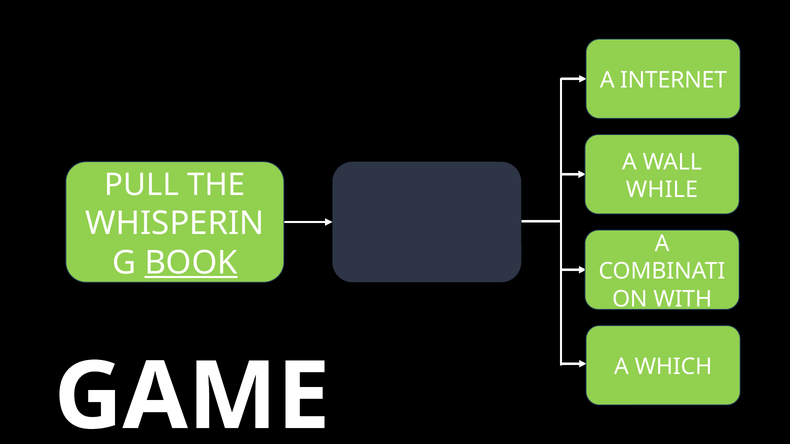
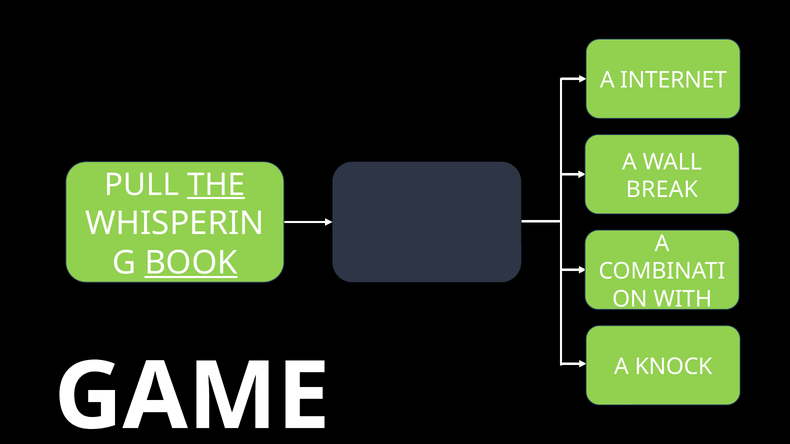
THE underline: none -> present (216, 185)
WHILE: WHILE -> BREAK (662, 190)
WHICH: WHICH -> KNOCK (674, 367)
